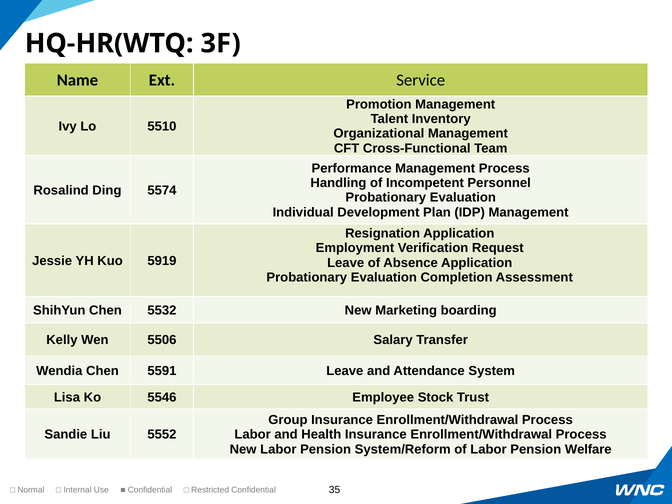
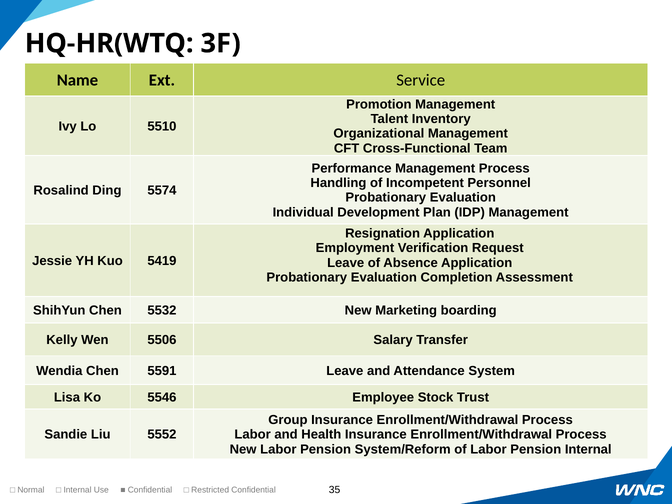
5919: 5919 -> 5419 (162, 261)
Pension Welfare: Welfare -> Internal (588, 449)
